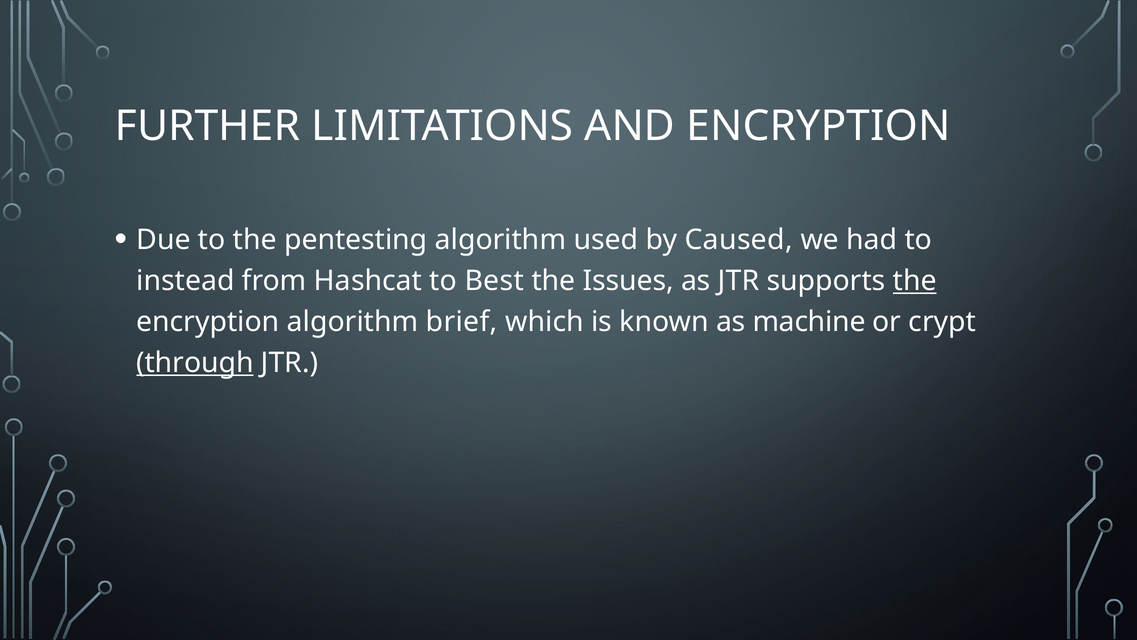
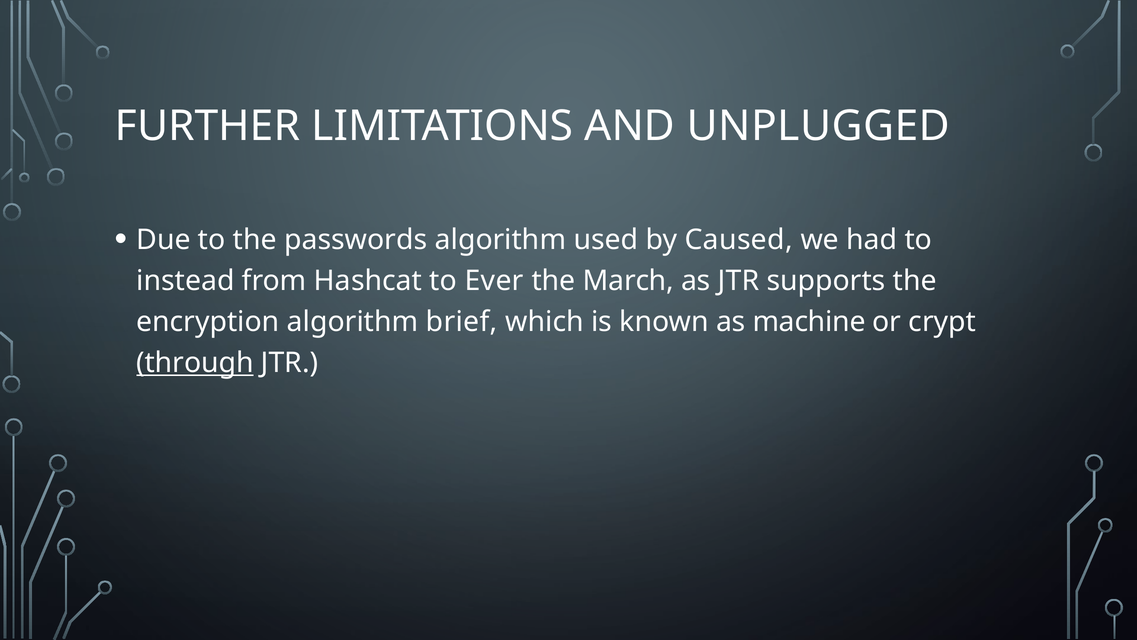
AND ENCRYPTION: ENCRYPTION -> UNPLUGGED (818, 126)
pentesting: pentesting -> passwords (356, 240)
Best: Best -> Ever (494, 281)
Issues: Issues -> March (628, 281)
the underline: present -> none (915, 281)
